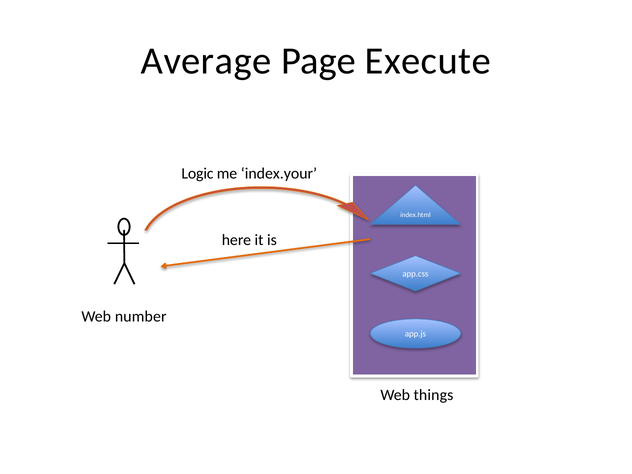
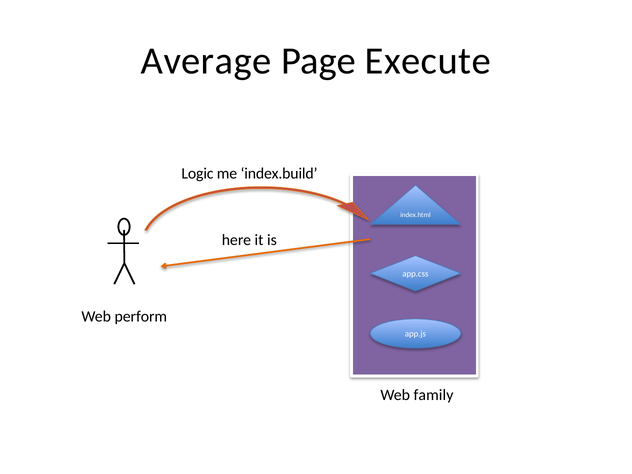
index.your: index.your -> index.build (279, 173)
number: number -> perform (141, 316)
things: things -> family (434, 395)
